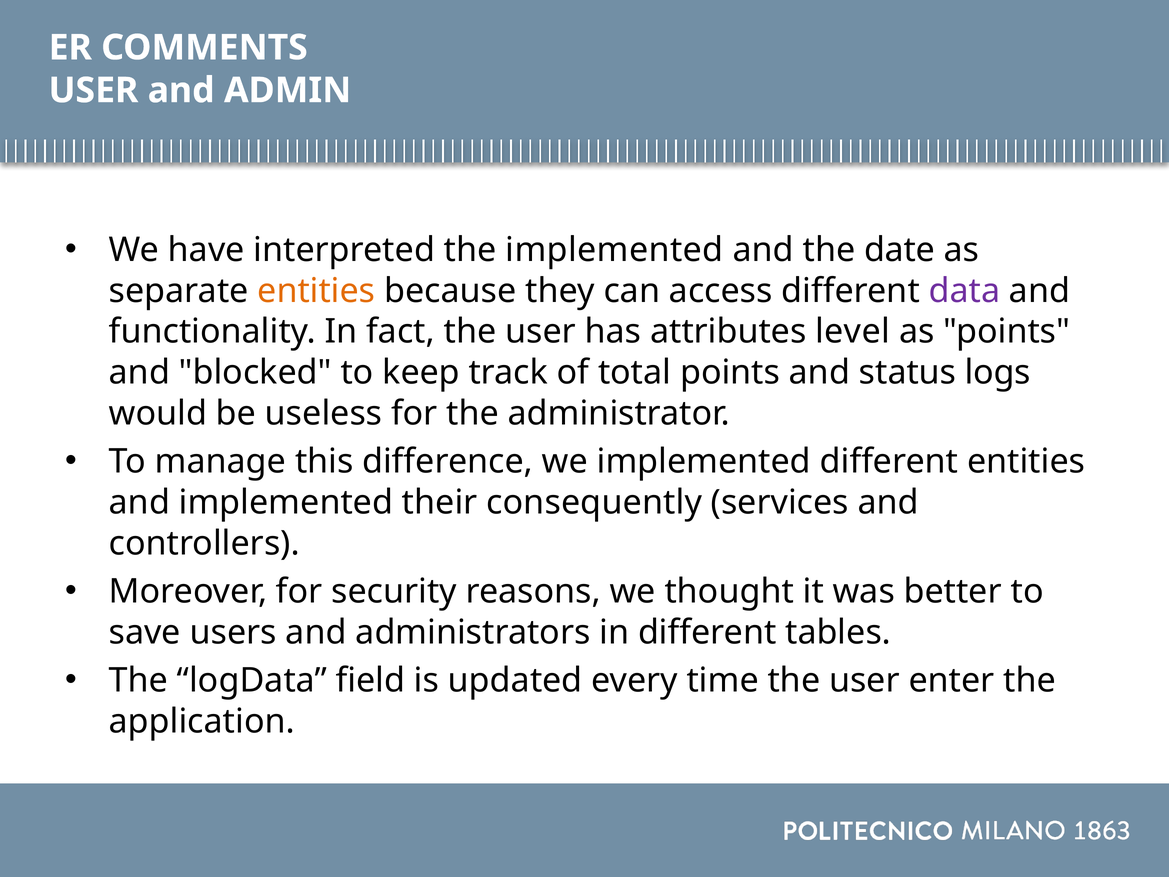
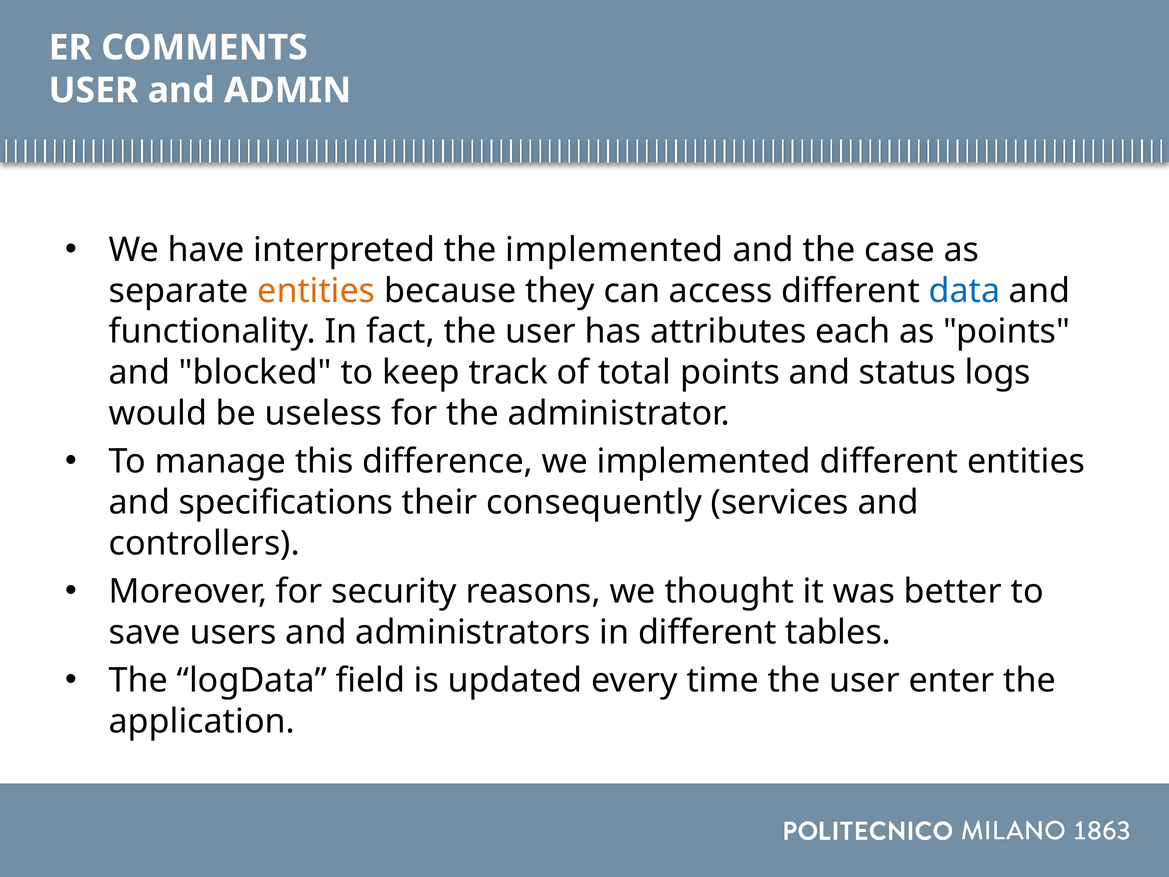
date: date -> case (900, 250)
data colour: purple -> blue (964, 291)
level: level -> each (853, 332)
and implemented: implemented -> specifications (286, 502)
